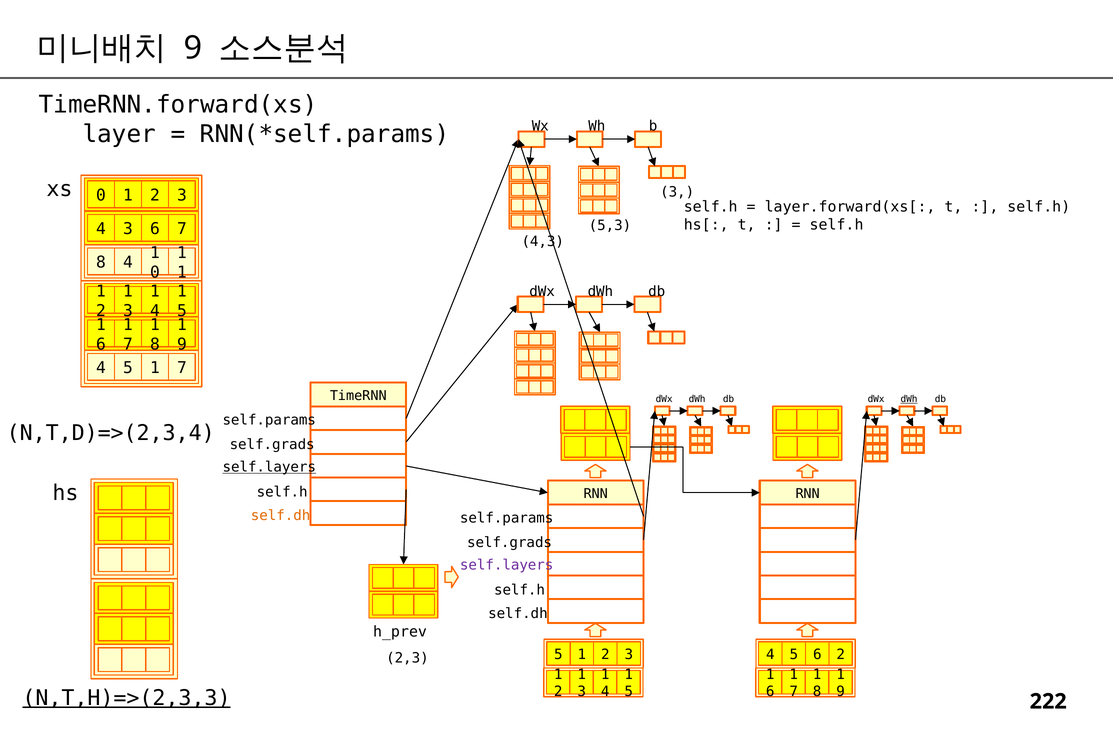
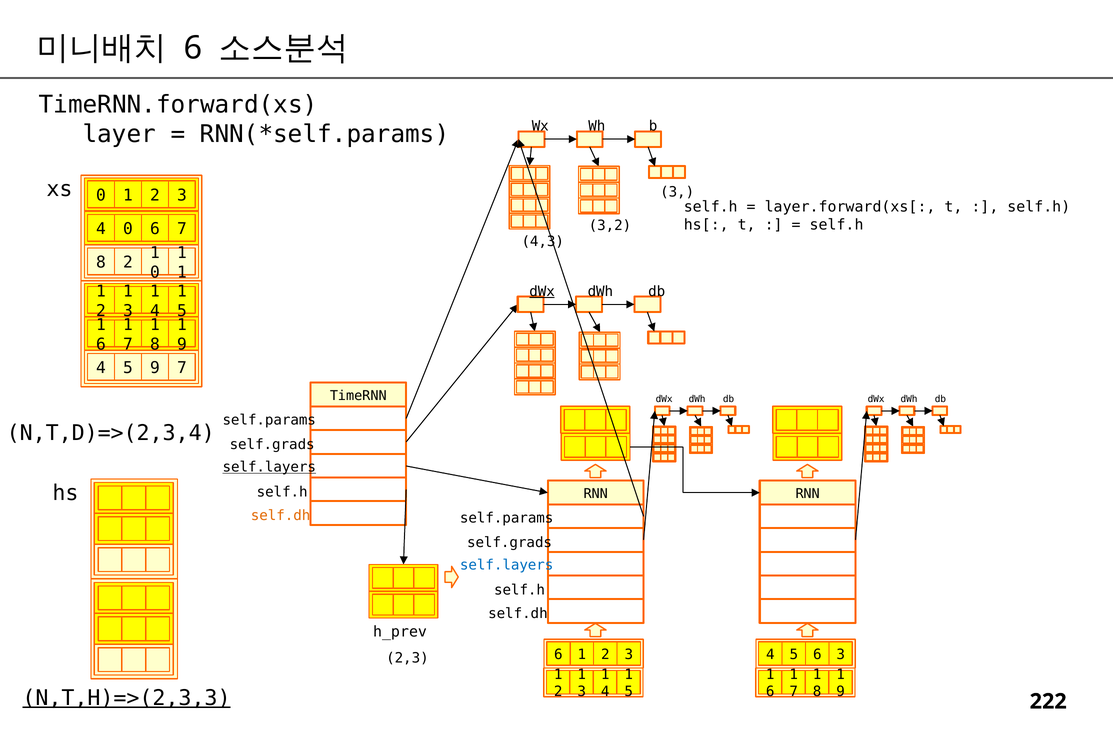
9: 9 -> 6 (193, 48)
5,3: 5,3 -> 3,2 (610, 226)
4 3: 3 -> 0 (128, 229)
8 4: 4 -> 2 (128, 263)
dWx underline: none -> present (542, 291)
4 5 1: 1 -> 9 (155, 368)
dWh underline: present -> none (909, 399)
self.layers colour: purple -> blue (507, 565)
6 2: 2 -> 3 (841, 655)
2,3 5: 5 -> 6 (558, 655)
